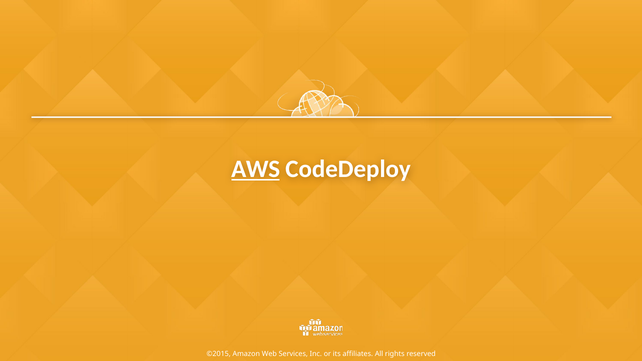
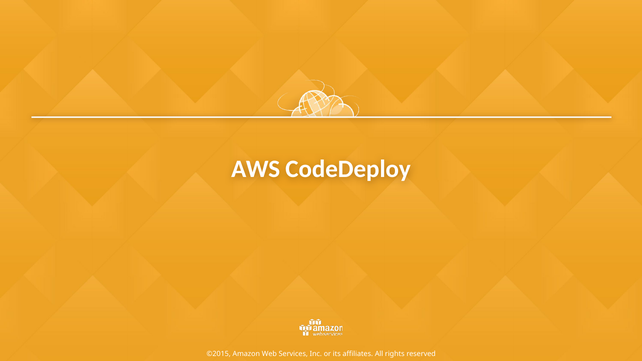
AWS underline: present -> none (256, 169)
